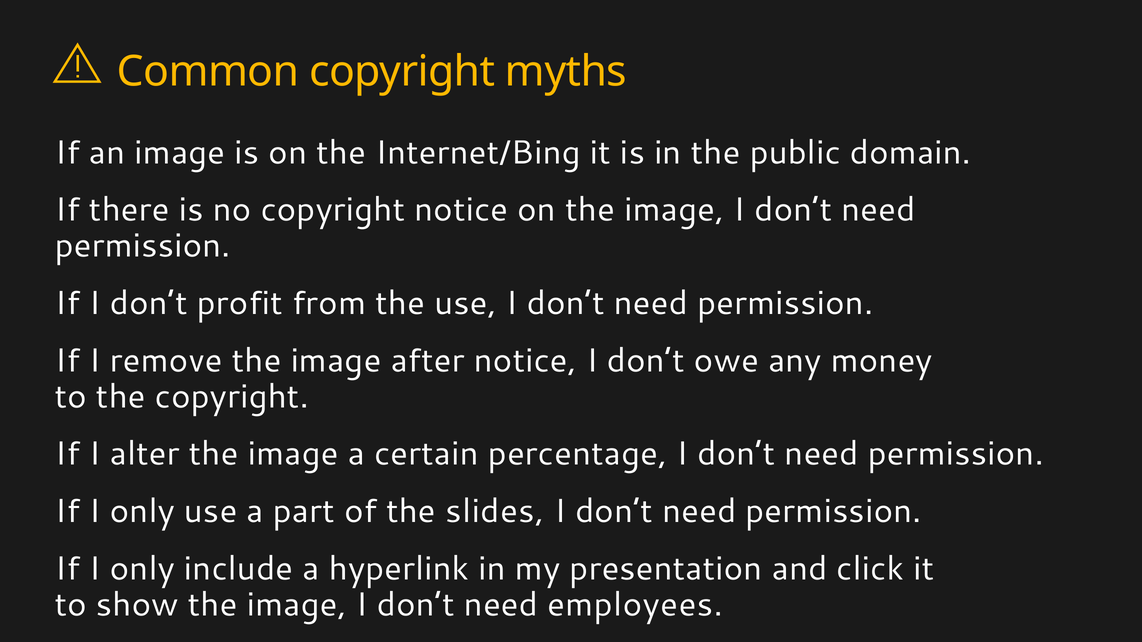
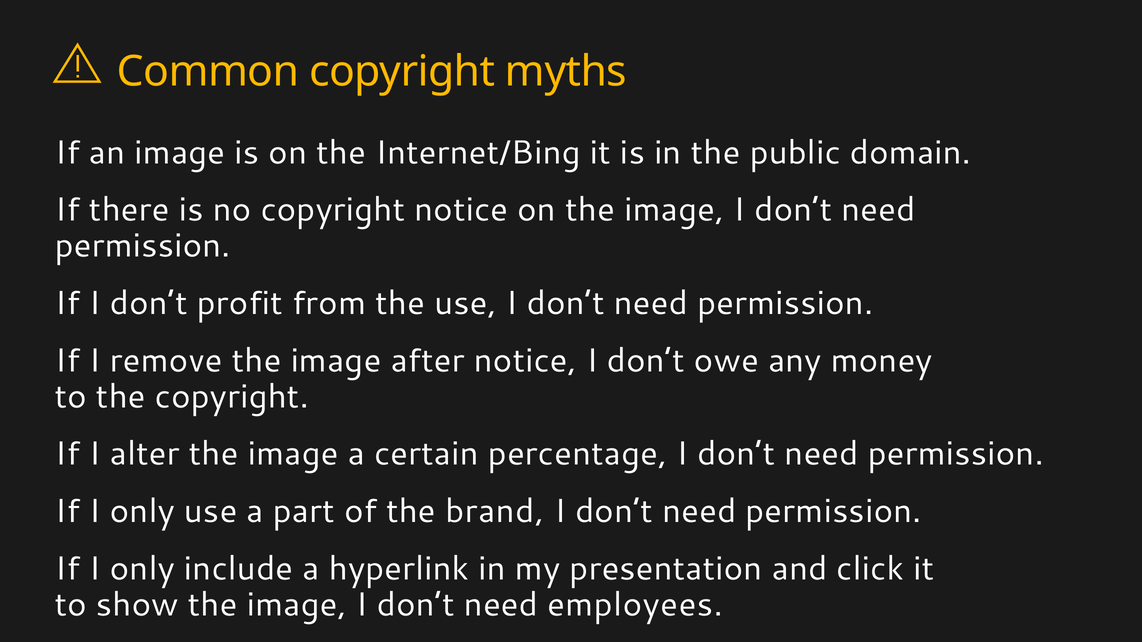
slides: slides -> brand (495, 512)
